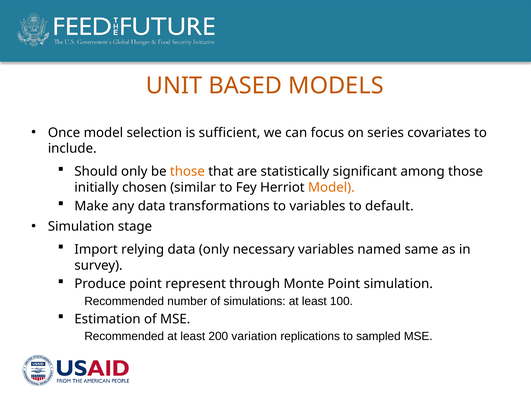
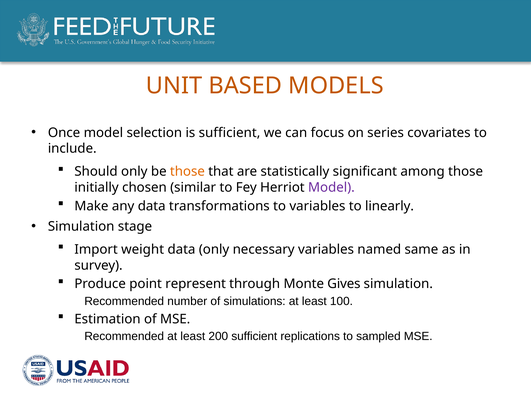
Model colour: orange -> purple (331, 188)
default: default -> linearly (390, 206)
relying: relying -> weight (143, 250)
Monte Point: Point -> Gives (344, 284)
200 variation: variation -> sufficient (254, 336)
